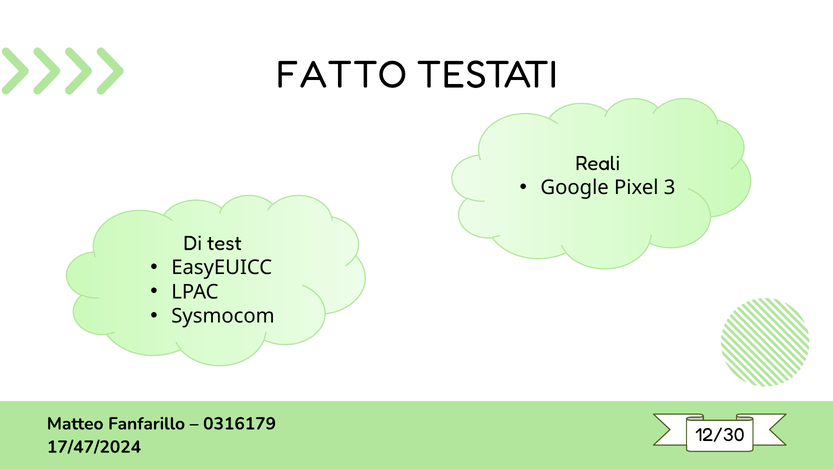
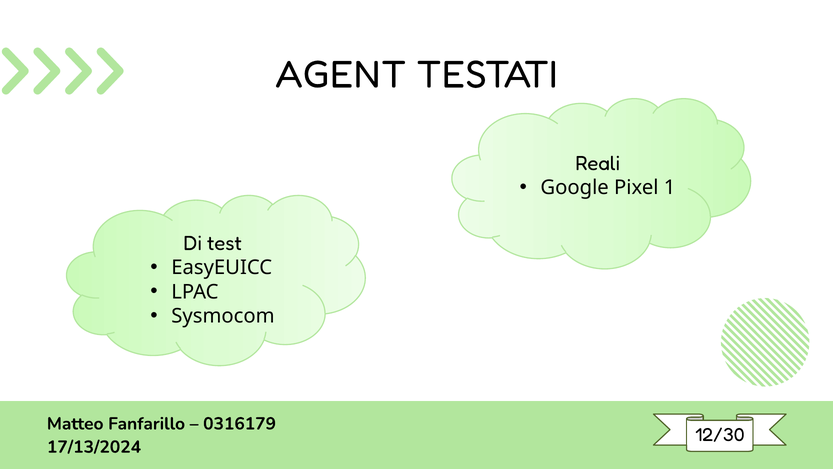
FATTO: FATTO -> AGENT (341, 74)
3: 3 -> 1 (670, 187)
17/47/2024: 17/47/2024 -> 17/13/2024 (94, 447)
